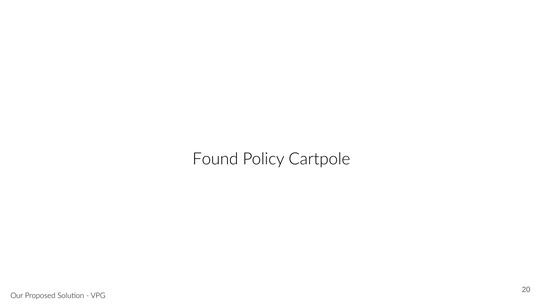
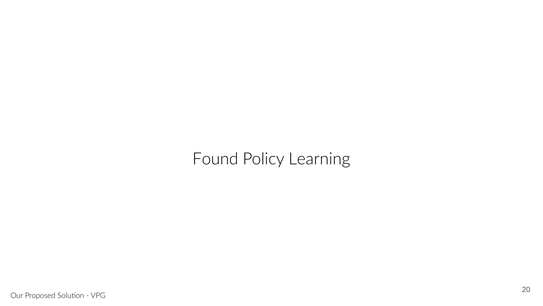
Cartpole: Cartpole -> Learning (319, 159)
